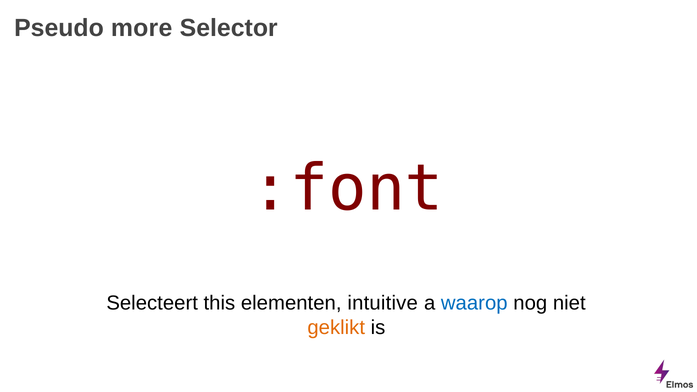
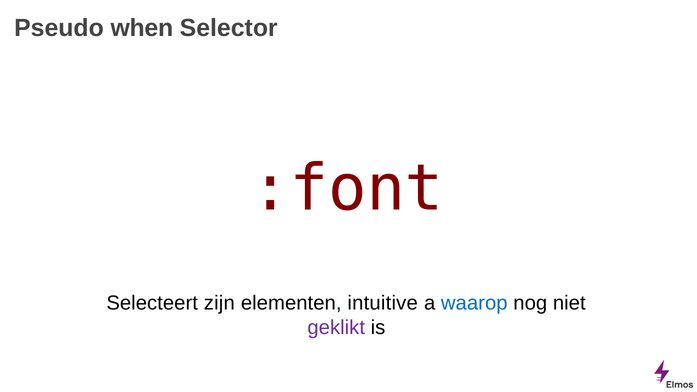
more: more -> when (142, 28)
this: this -> zijn (219, 303)
geklikt colour: orange -> purple (336, 328)
